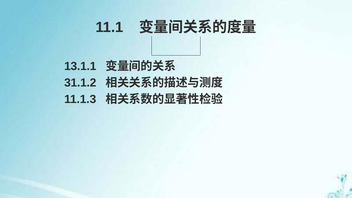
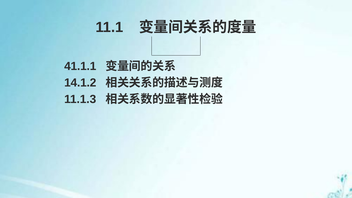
13.1.1: 13.1.1 -> 41.1.1 (80, 66)
31.1.2: 31.1.2 -> 14.1.2 (80, 83)
